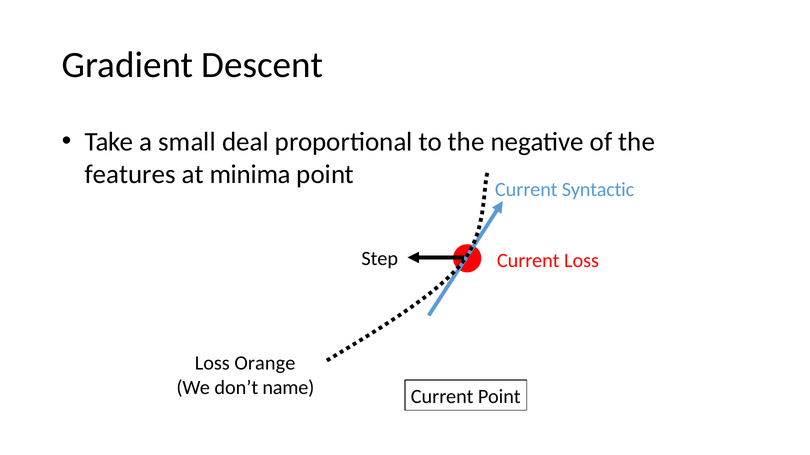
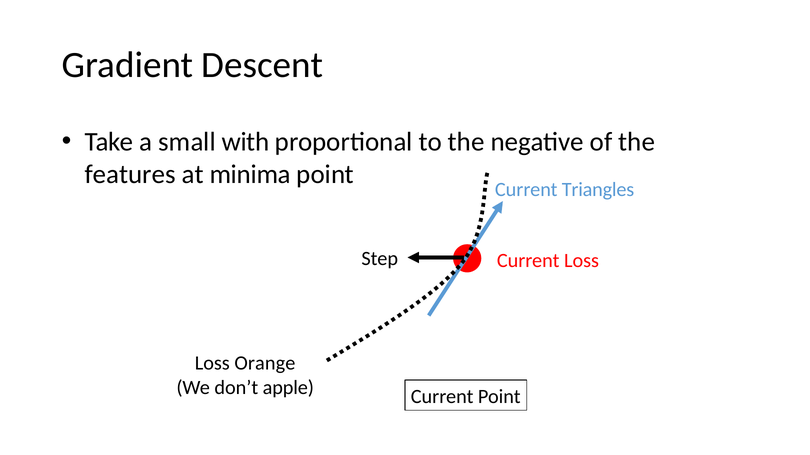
deal: deal -> with (245, 142)
Syntactic: Syntactic -> Triangles (598, 190)
name: name -> apple (288, 388)
